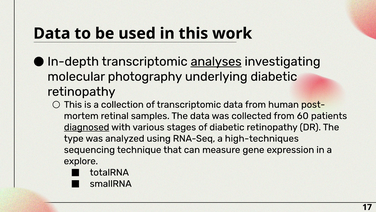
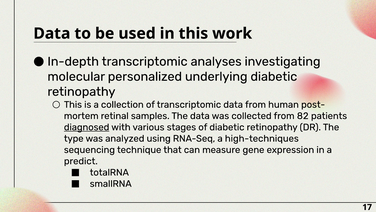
analyses underline: present -> none (216, 61)
photography: photography -> personalized (145, 76)
60: 60 -> 82 (303, 116)
explore: explore -> predict (81, 161)
